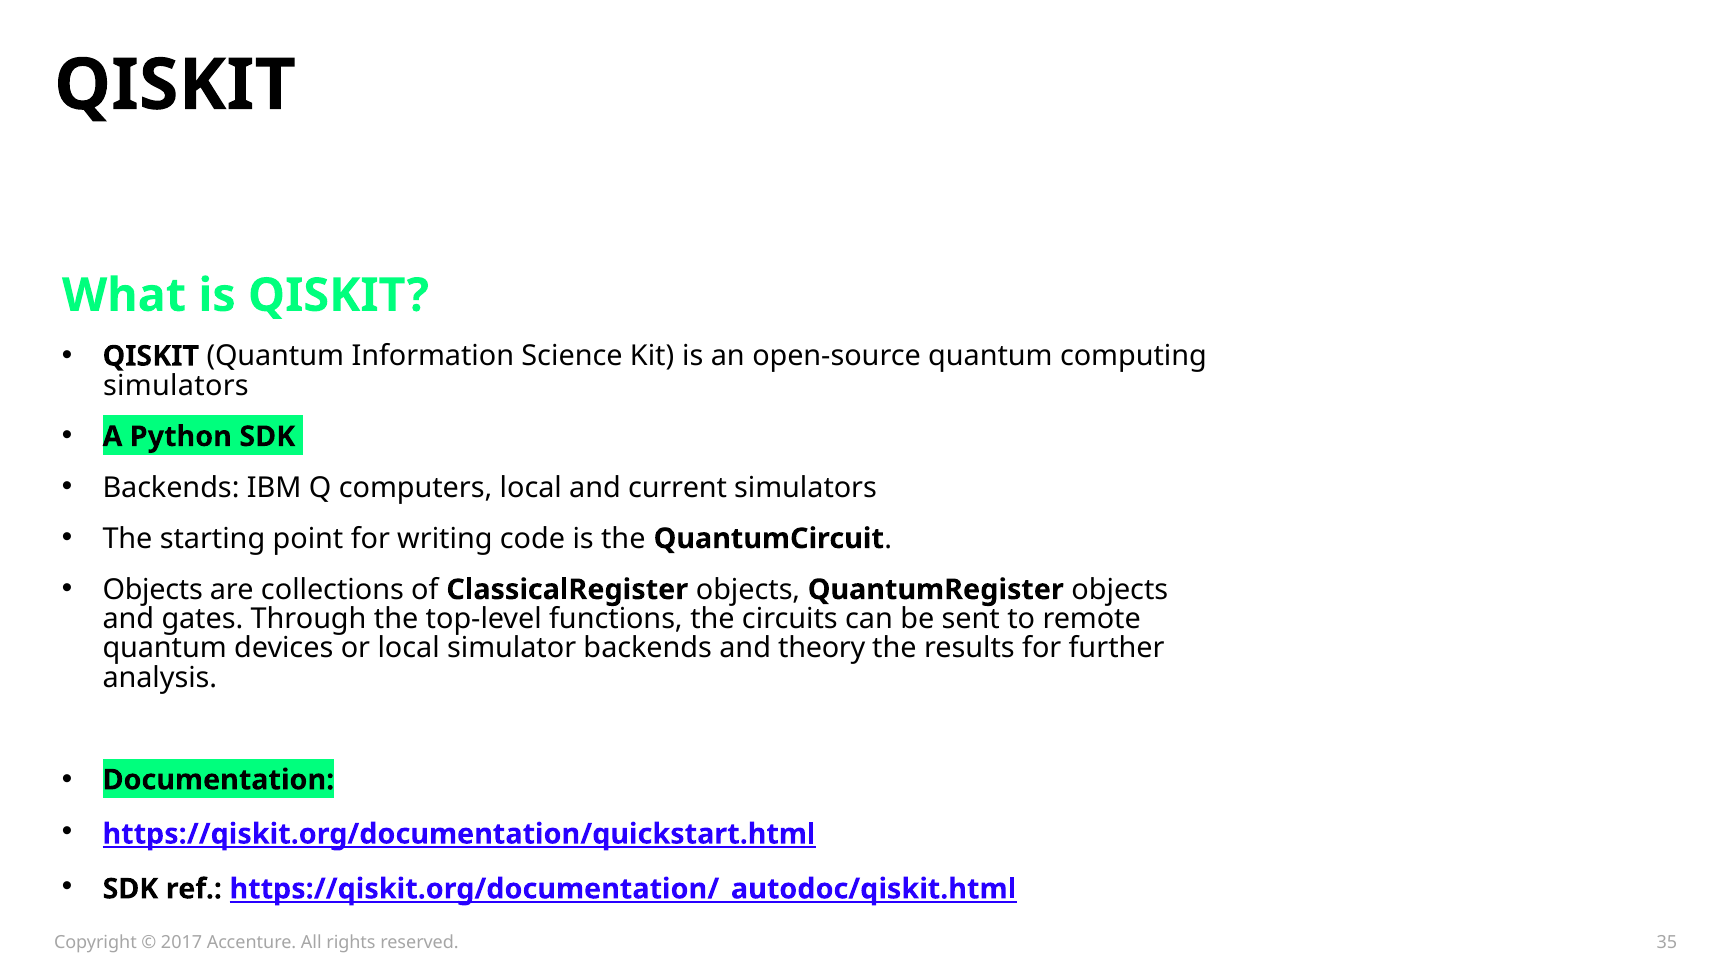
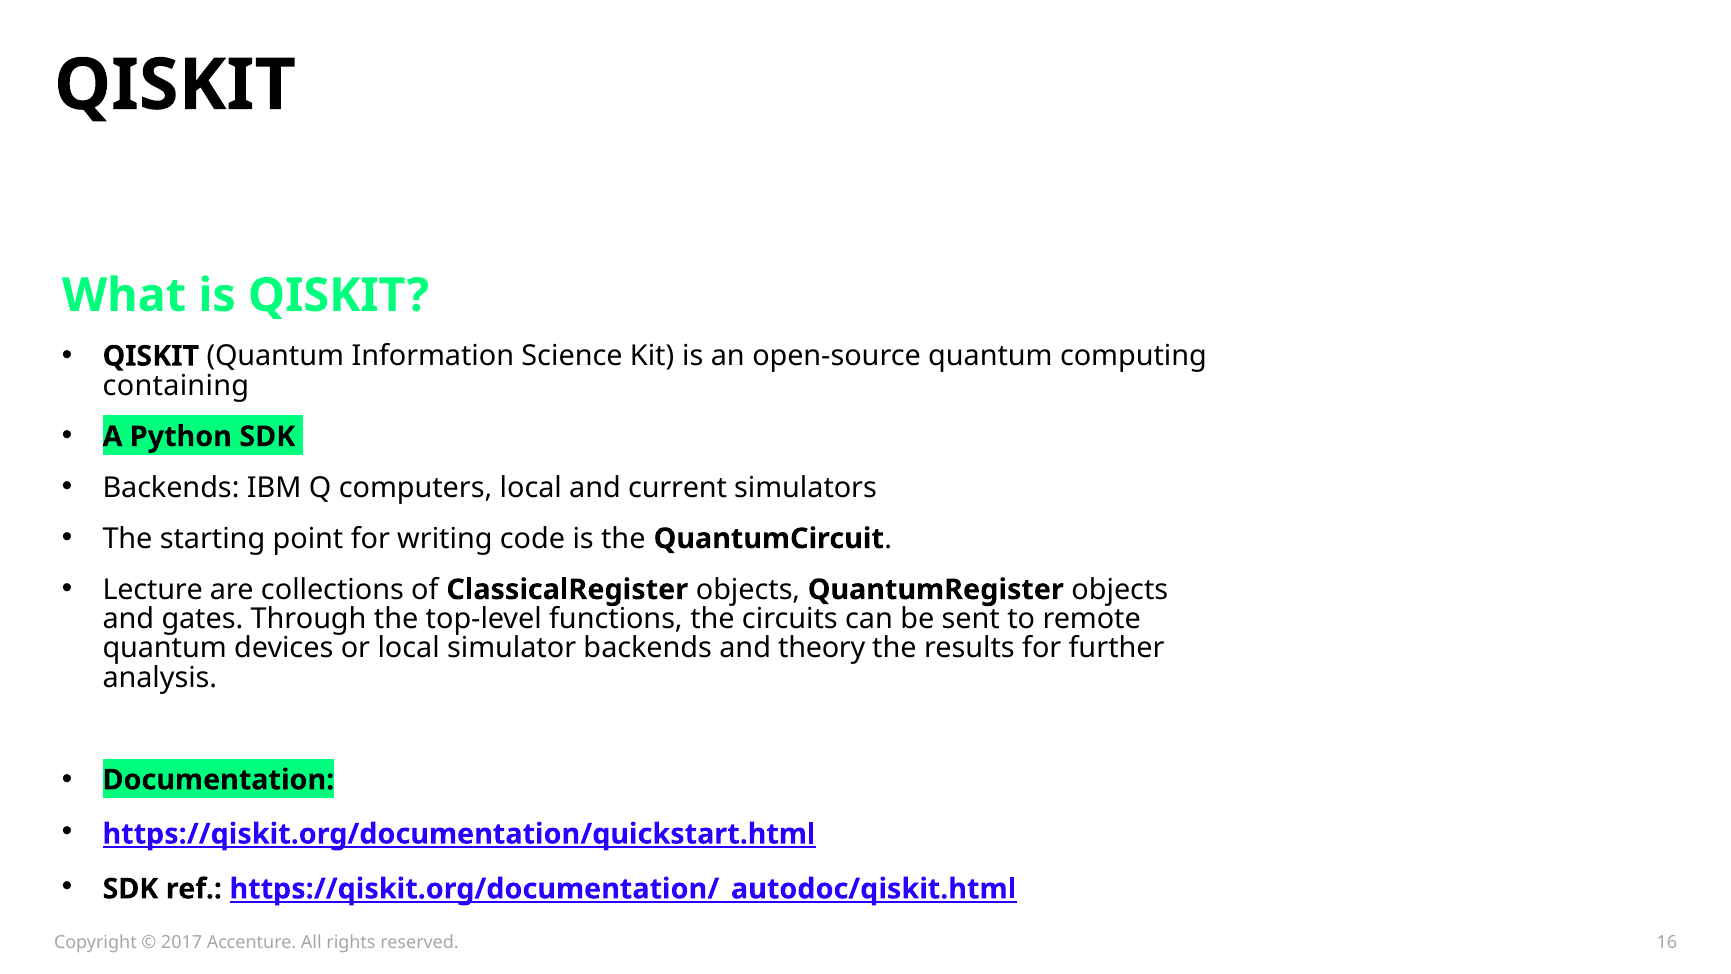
simulators: simulators -> containing (176, 385)
Objects: Objects -> Lecture (153, 589)
35: 35 -> 16 (1667, 942)
